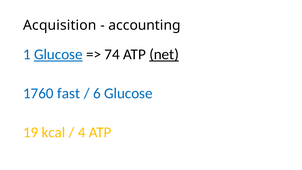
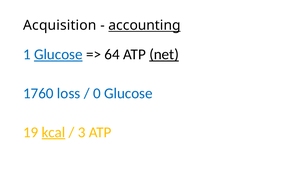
accounting underline: none -> present (145, 25)
74: 74 -> 64 (112, 54)
fast: fast -> loss (69, 93)
6: 6 -> 0 (97, 93)
kcal underline: none -> present (53, 132)
4: 4 -> 3 (82, 132)
